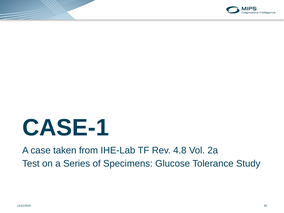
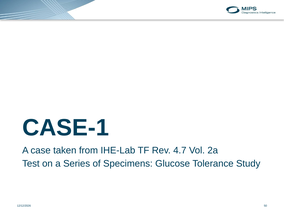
4.8: 4.8 -> 4.7 (180, 150)
